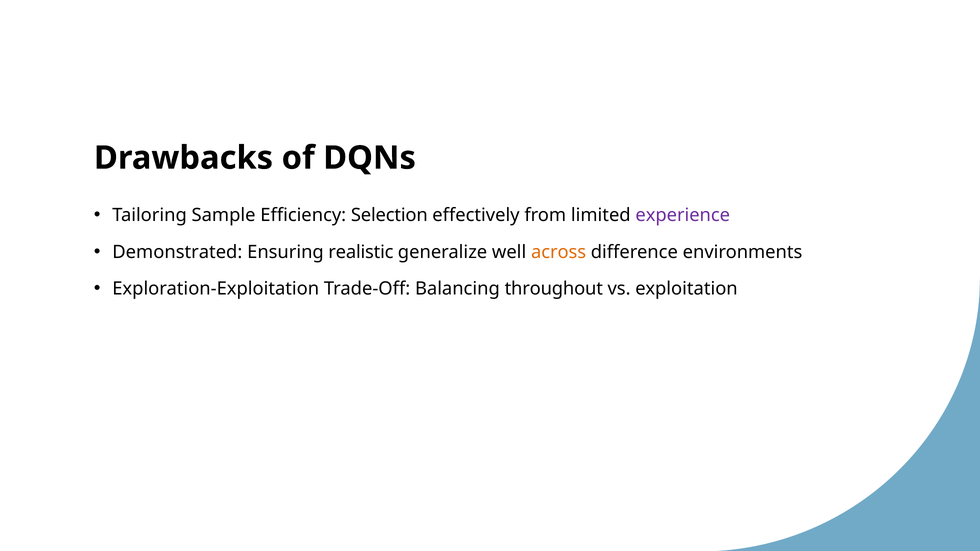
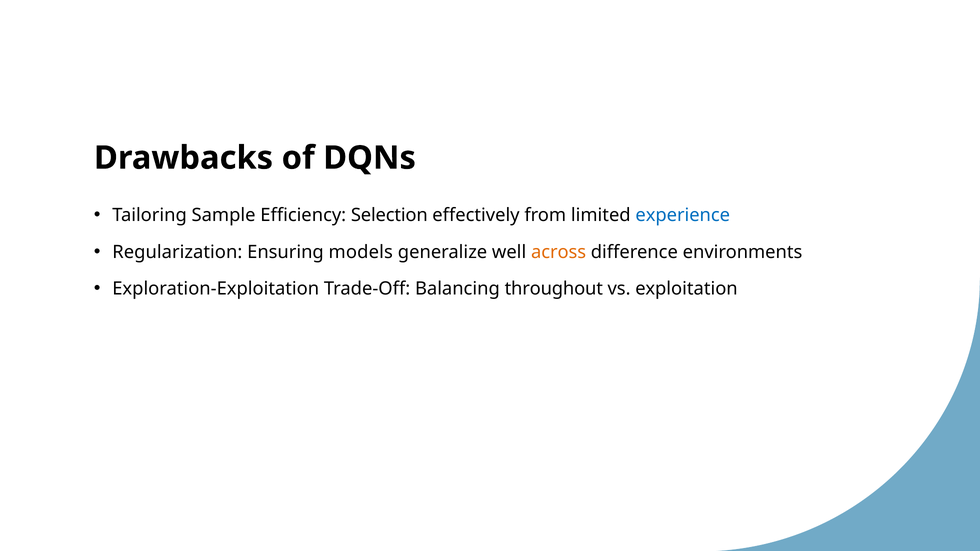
experience colour: purple -> blue (683, 216)
Demonstrated: Demonstrated -> Regularization (177, 252)
realistic: realistic -> models (361, 252)
